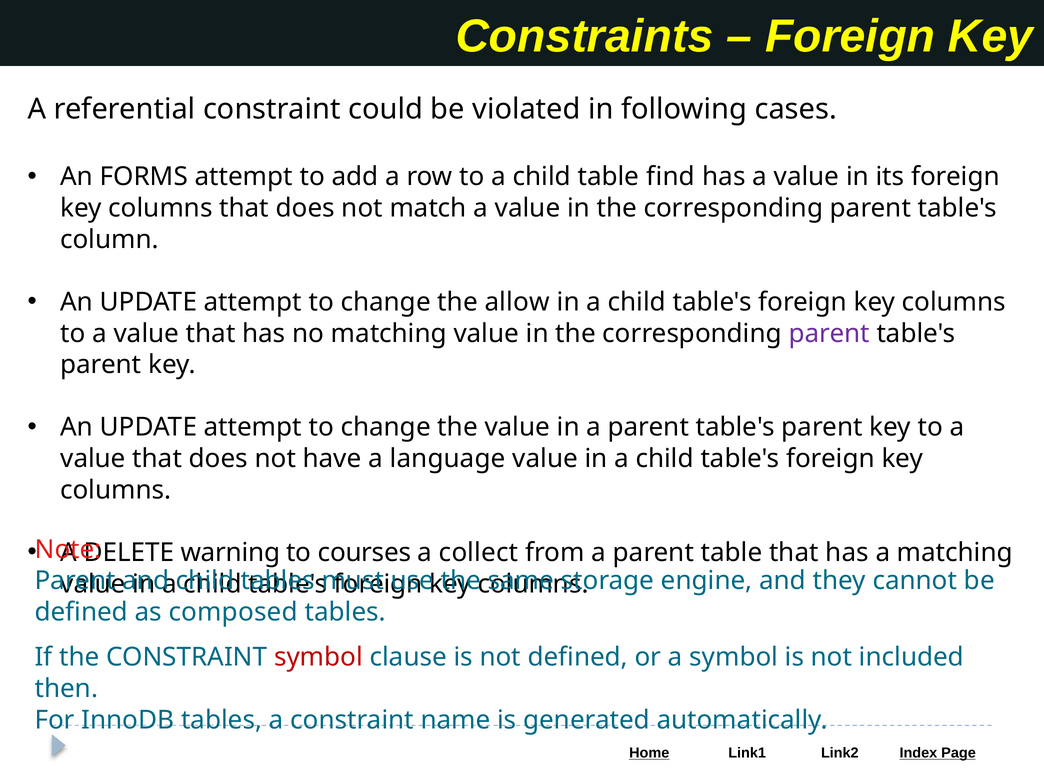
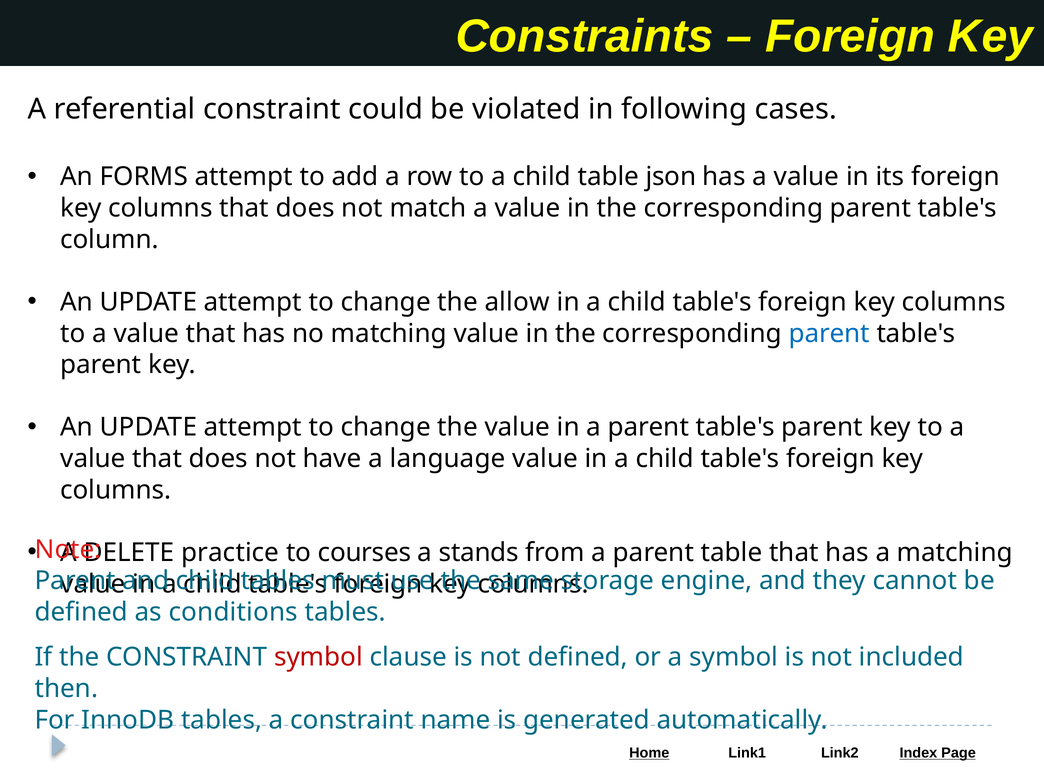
find: find -> json (671, 177)
parent colour: purple -> blue (829, 333)
warning: warning -> practice (230, 553)
collect: collect -> stands (479, 553)
composed: composed -> conditions (233, 612)
